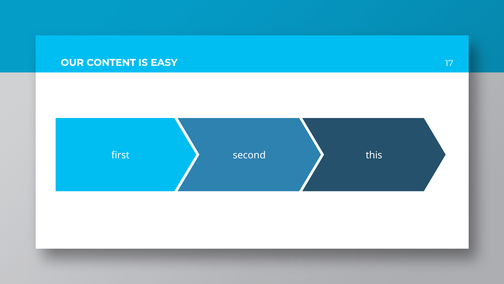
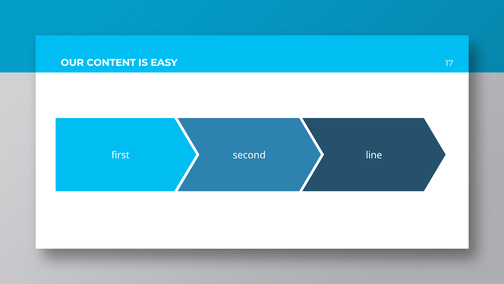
this: this -> line (374, 155)
